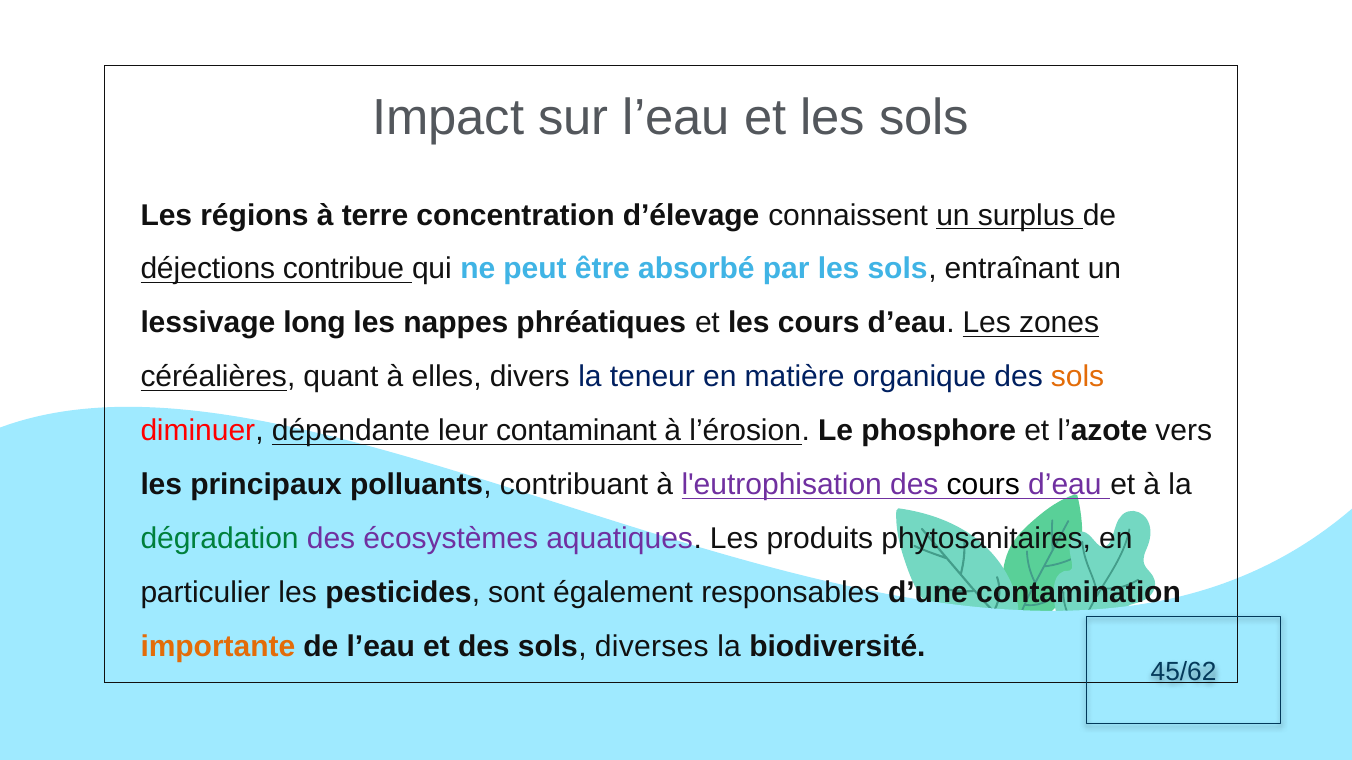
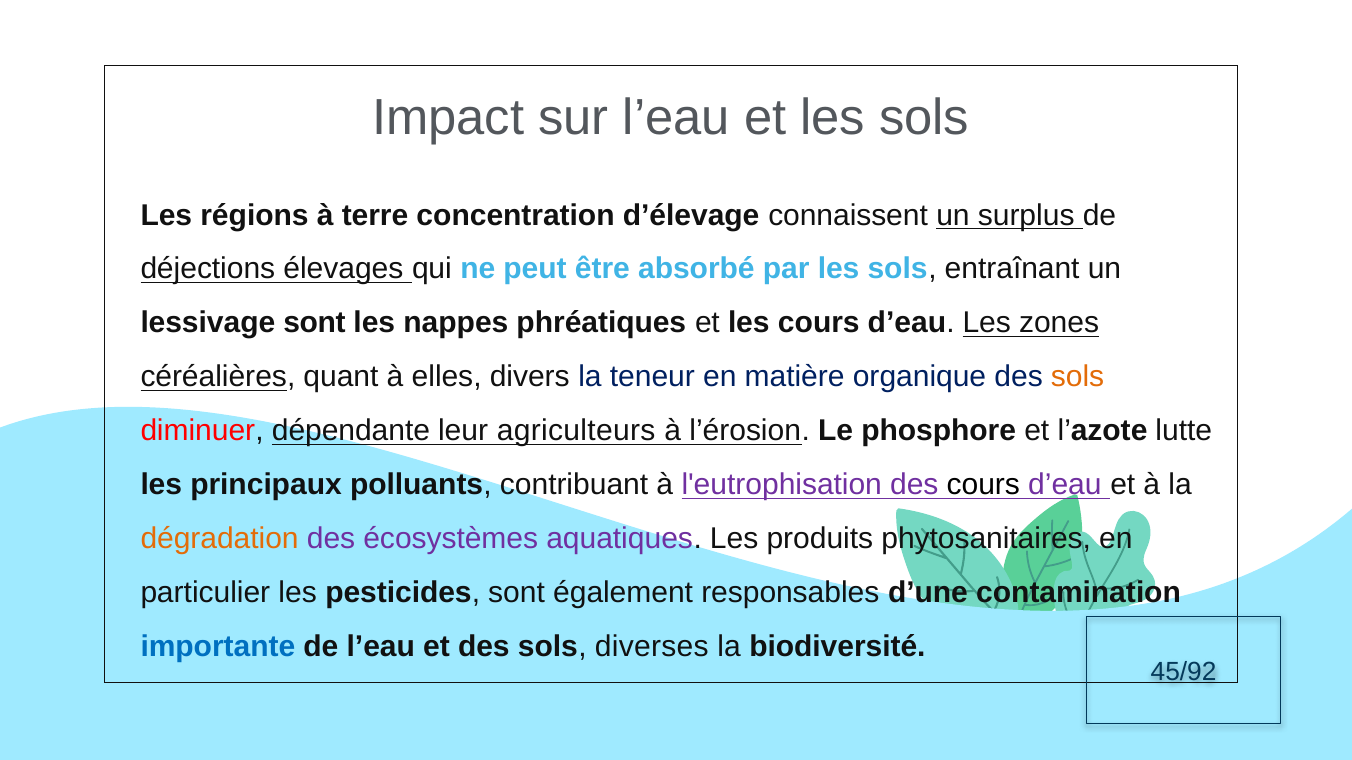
contribue: contribue -> élevages (343, 269)
lessivage long: long -> sont (314, 323)
contaminant: contaminant -> agriculteurs (576, 431)
vers: vers -> lutte (1184, 431)
dégradation colour: green -> orange (220, 539)
importante colour: orange -> blue (218, 647)
45/62: 45/62 -> 45/92 (1184, 672)
